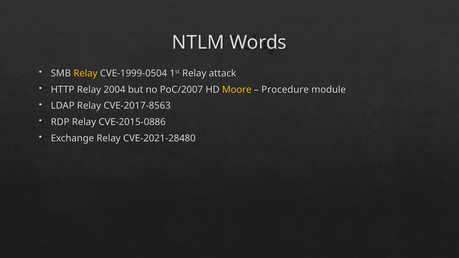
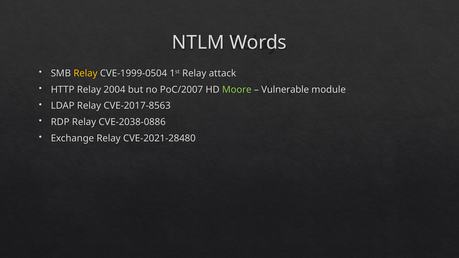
Moore colour: yellow -> light green (237, 90)
Procedure: Procedure -> Vulnerable (285, 90)
CVE-2015-0886: CVE-2015-0886 -> CVE-2038-0886 (132, 122)
